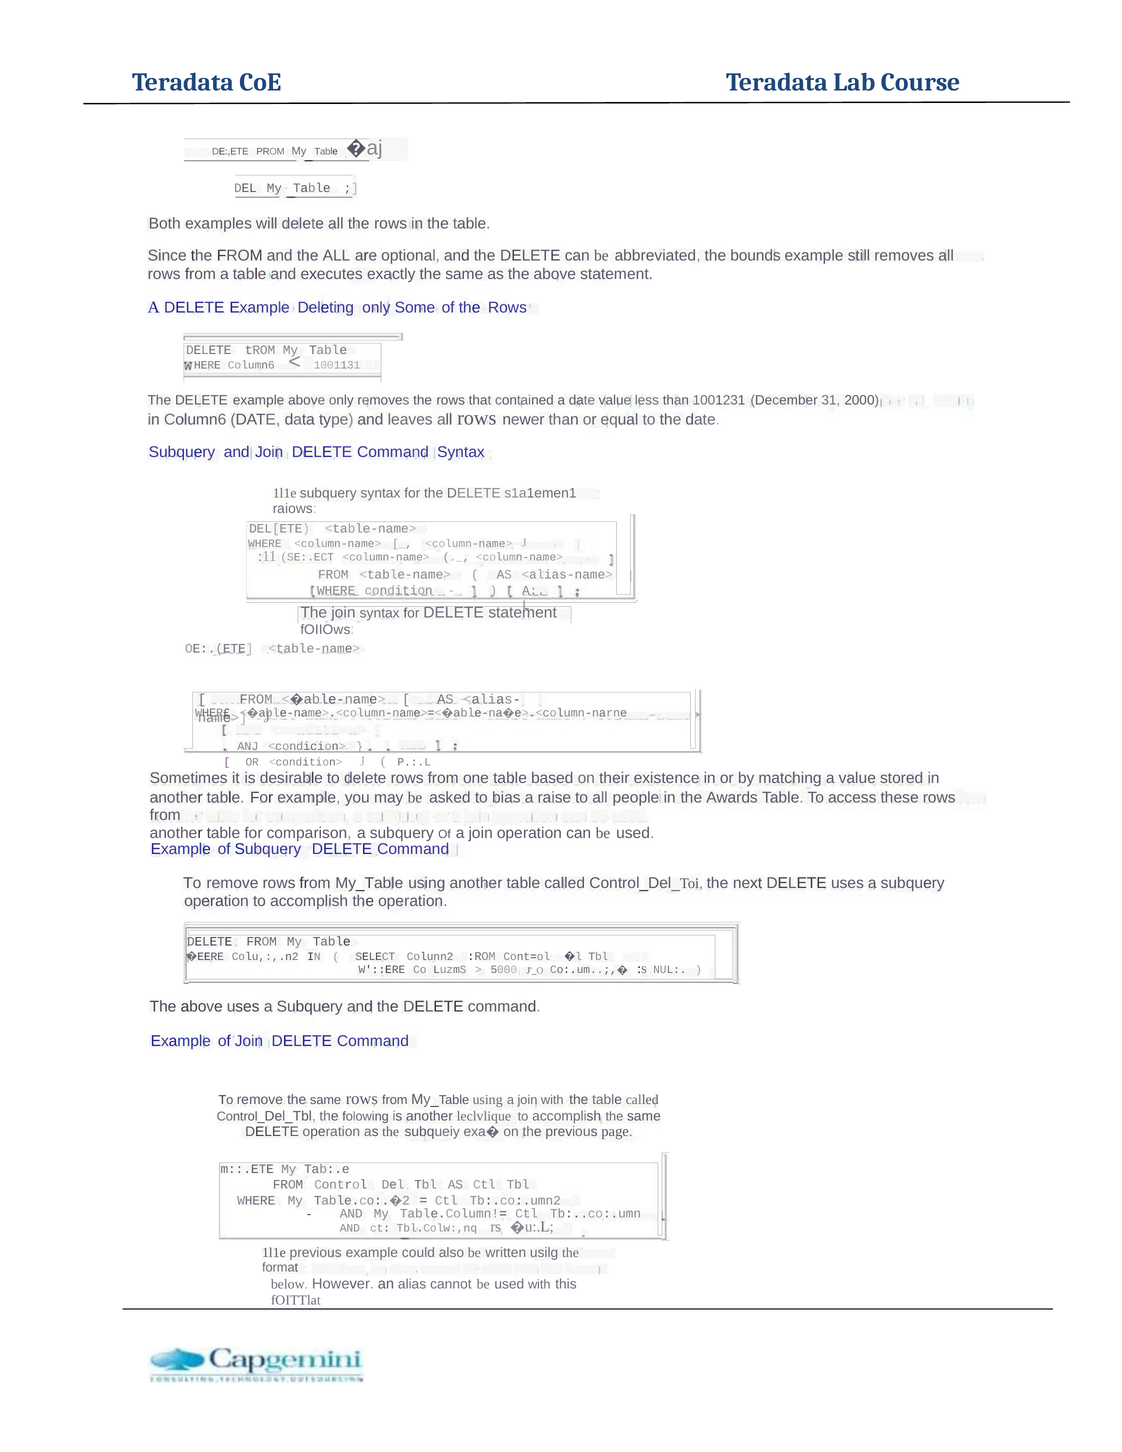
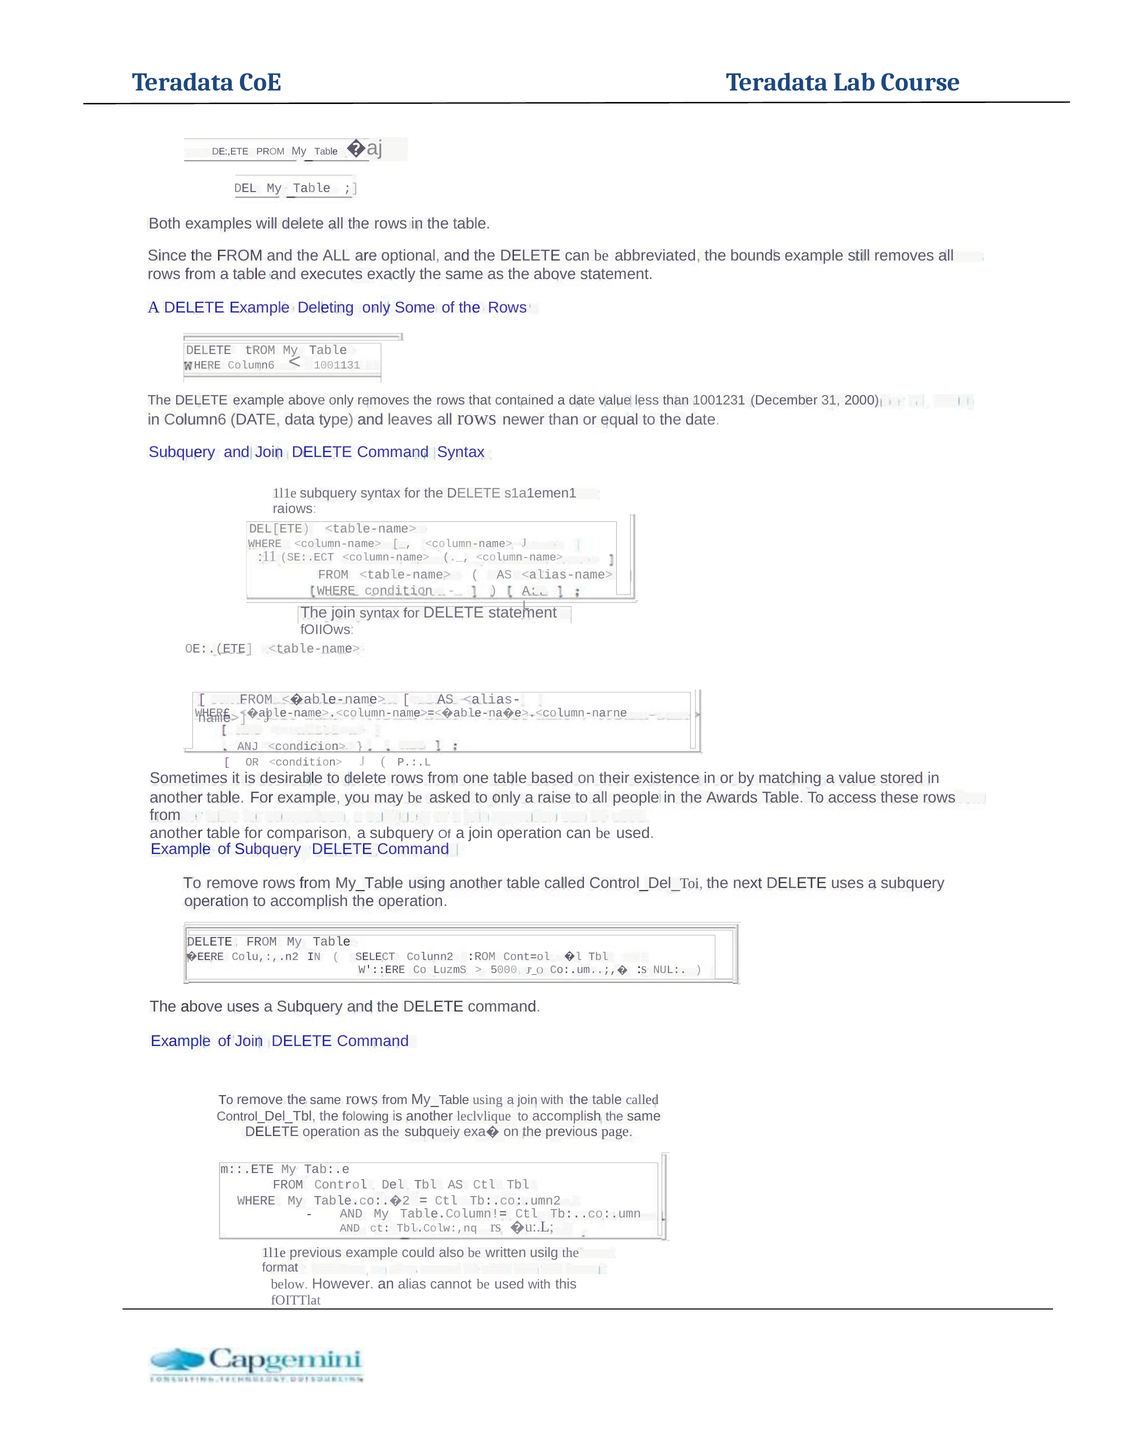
to bias: bias -> only (506, 797)
